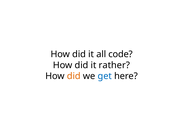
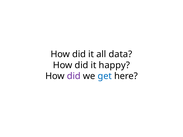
code: code -> data (120, 54)
rather: rather -> happy (114, 65)
did colour: orange -> purple (74, 76)
